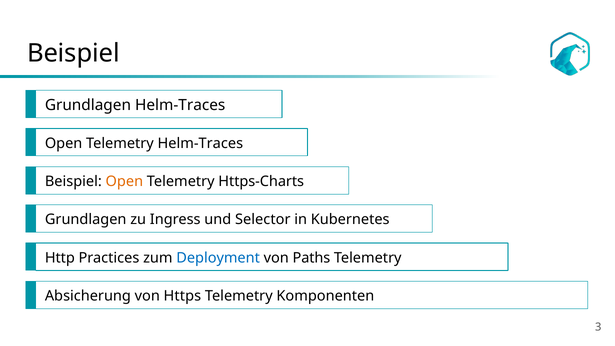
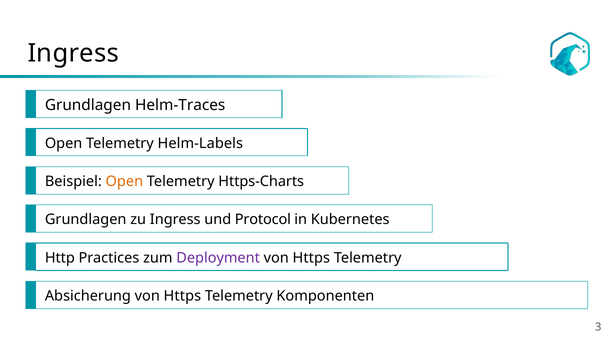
Beispiel: Beispiel -> Ingress (73, 53)
Telemetry Helm-Traces: Helm-Traces -> Helm-Labels (200, 143)
Selector: Selector -> Protocol (263, 220)
Deployment colour: blue -> purple (218, 258)
Paths: Paths -> Https (311, 258)
